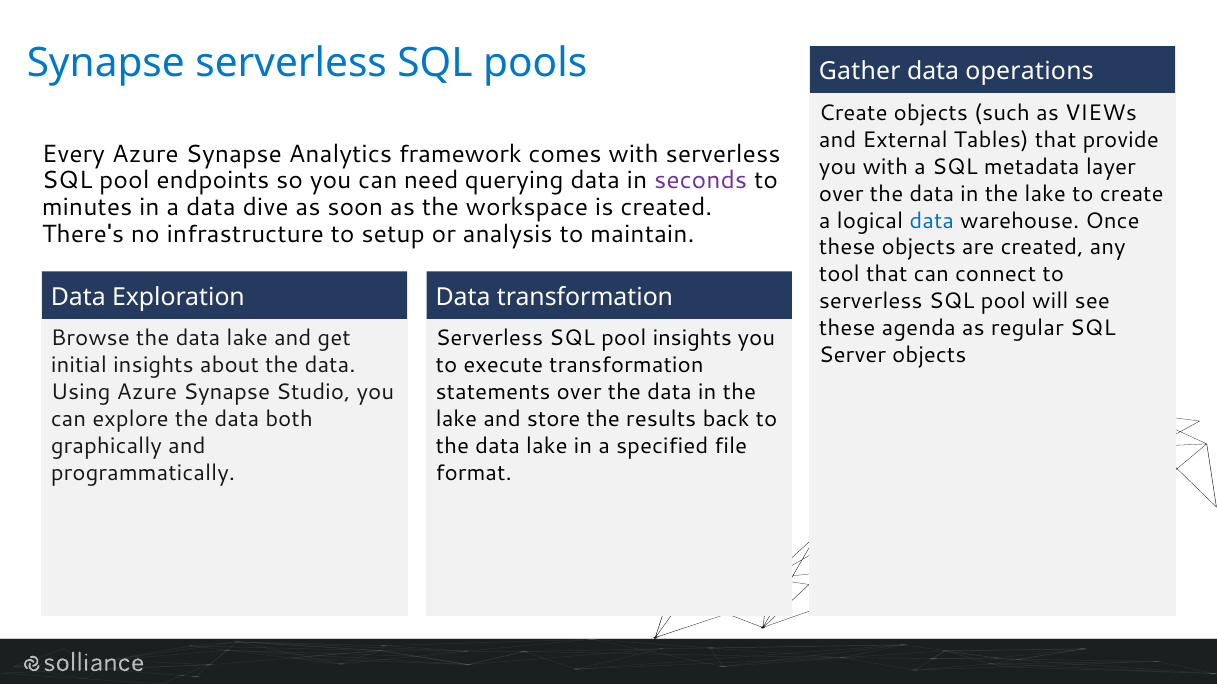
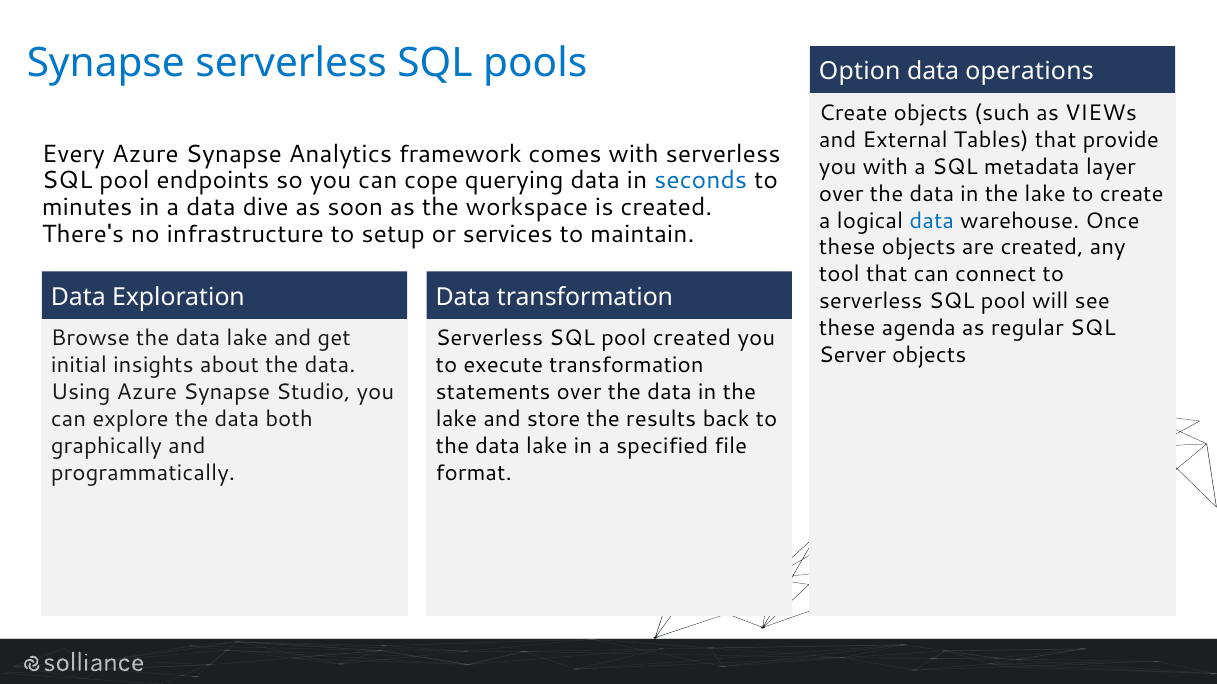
Gather: Gather -> Option (860, 72)
need: need -> cope (431, 181)
seconds colour: purple -> blue (701, 181)
analysis: analysis -> services (508, 234)
pool insights: insights -> created (692, 339)
